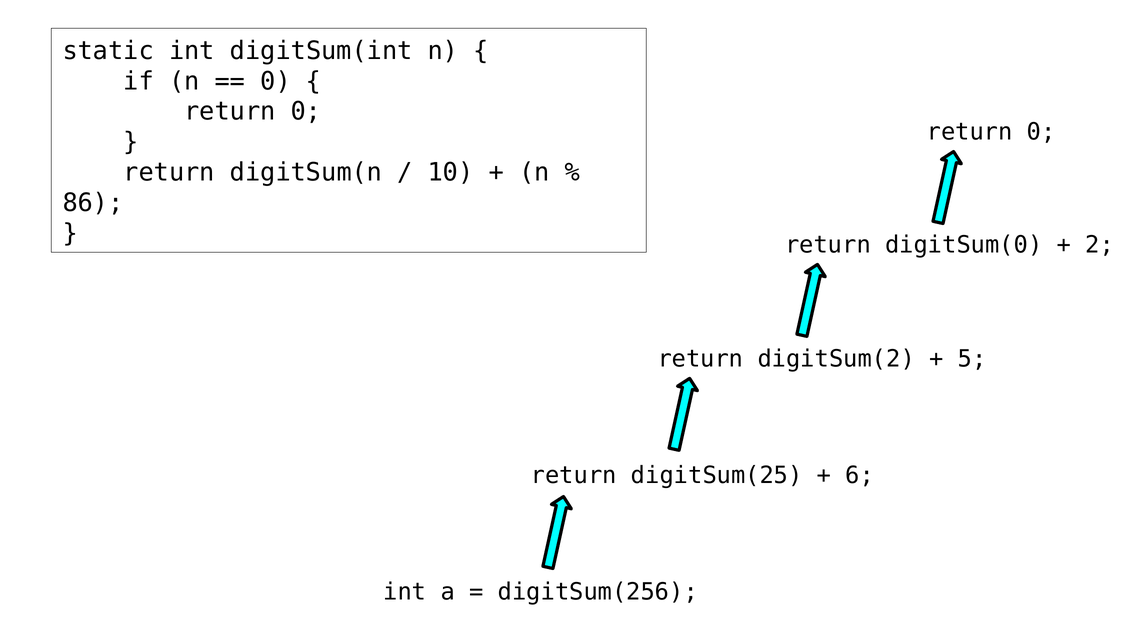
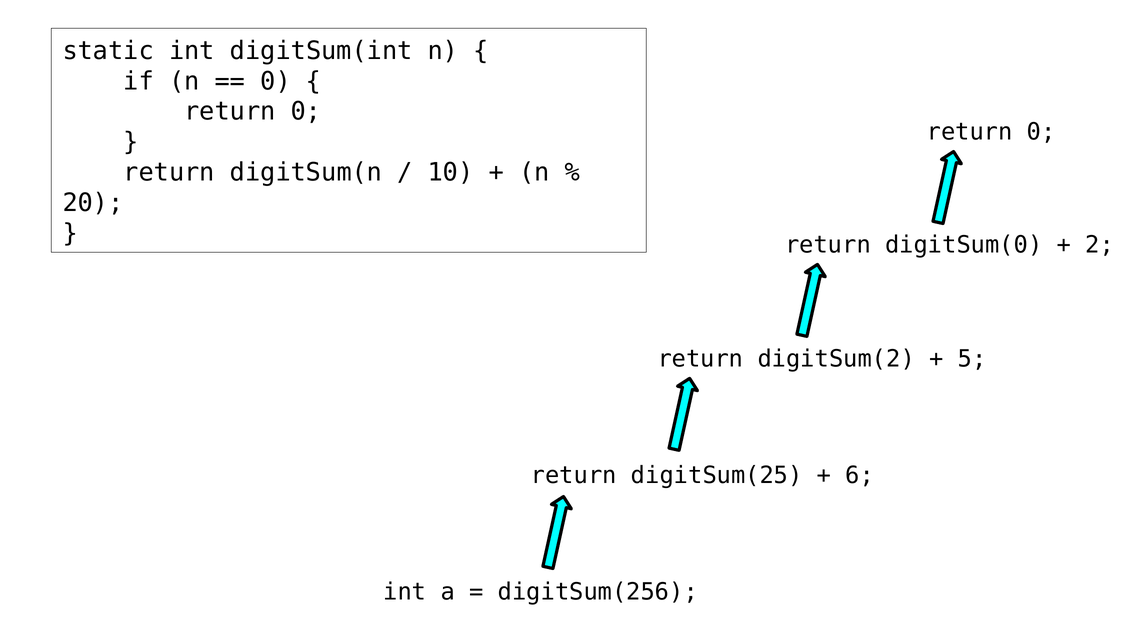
86: 86 -> 20 (93, 203)
